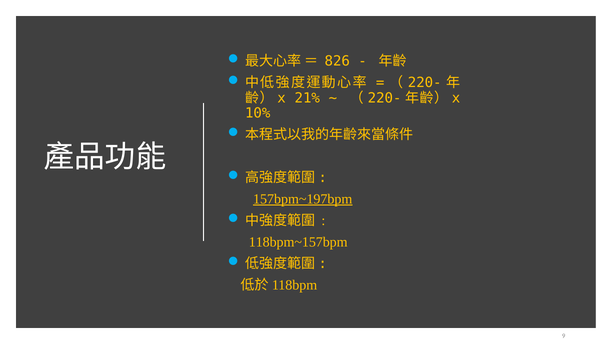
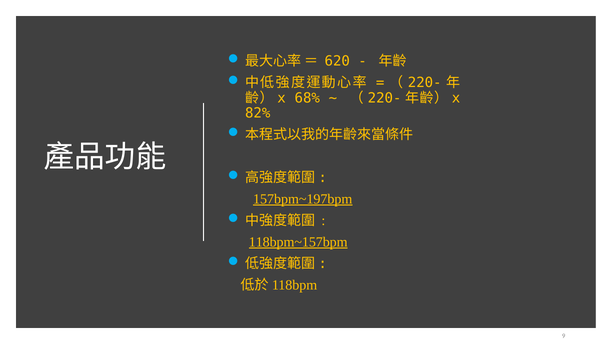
826: 826 -> 620 (337, 61)
21%: 21% -> 68% (307, 98)
10%: 10% -> 82% (258, 113)
118bpm~157bpm underline: none -> present (298, 242)
